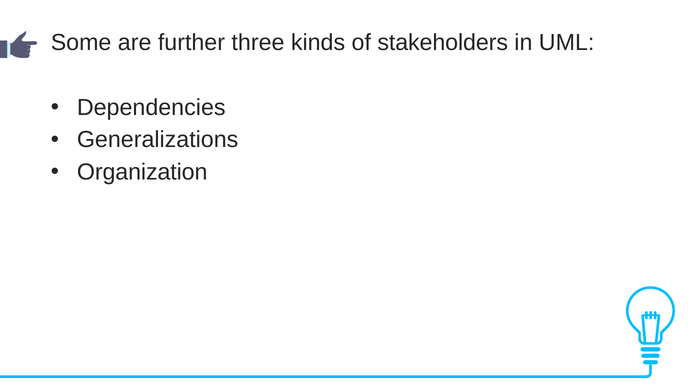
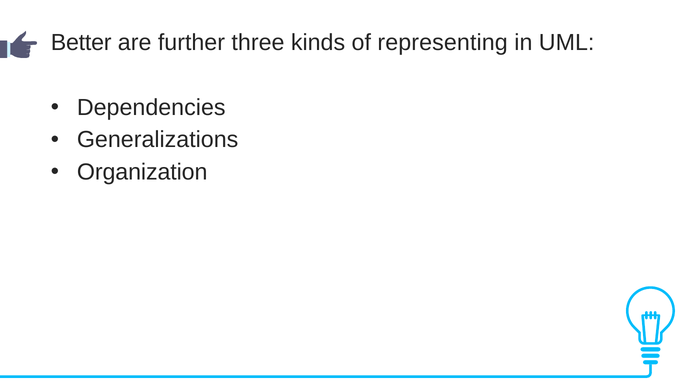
Some: Some -> Better (81, 43)
stakeholders: stakeholders -> representing (443, 43)
